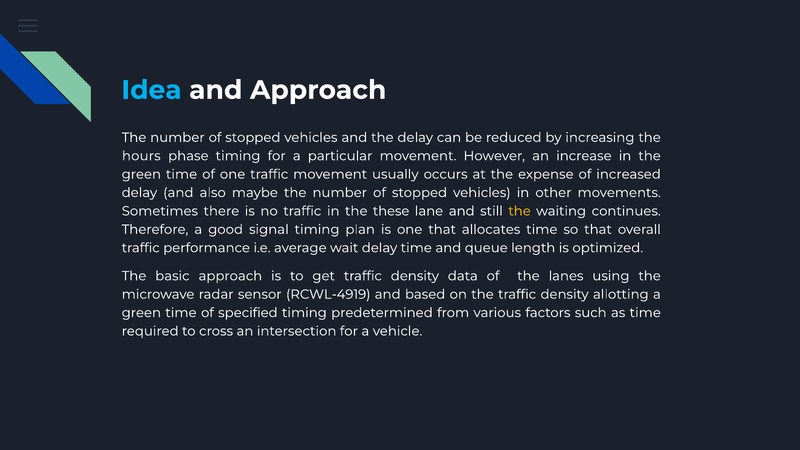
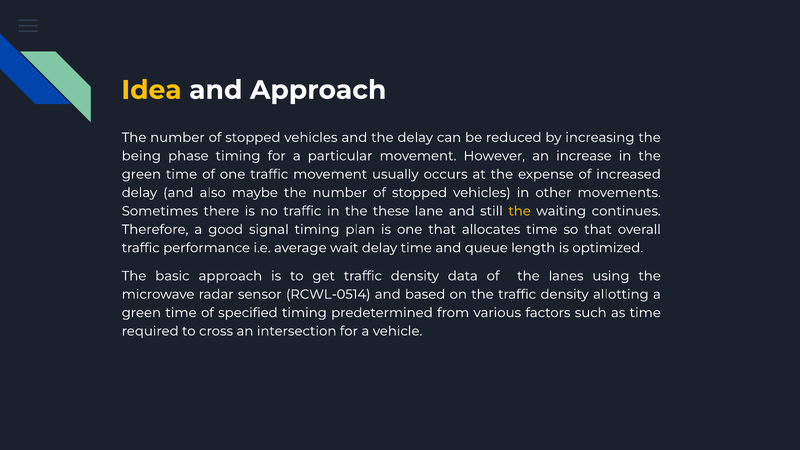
Idea colour: light blue -> yellow (152, 90)
hours: hours -> being (141, 156)
RCWL-4919: RCWL-4919 -> RCWL-0514 (328, 294)
